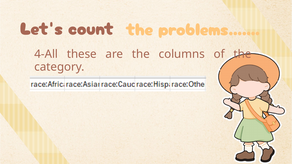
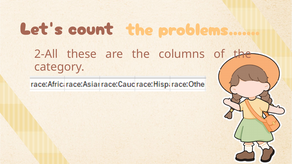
4-All: 4-All -> 2-All (46, 54)
